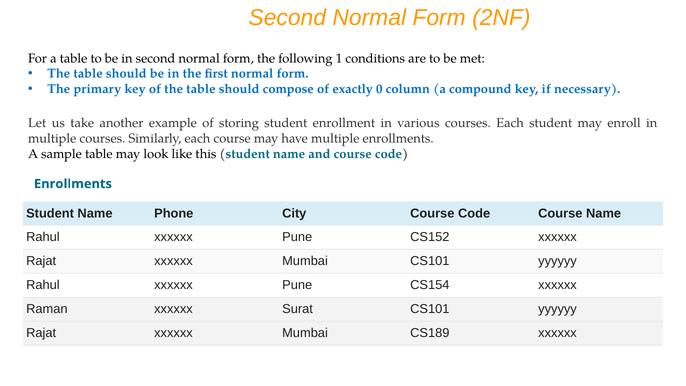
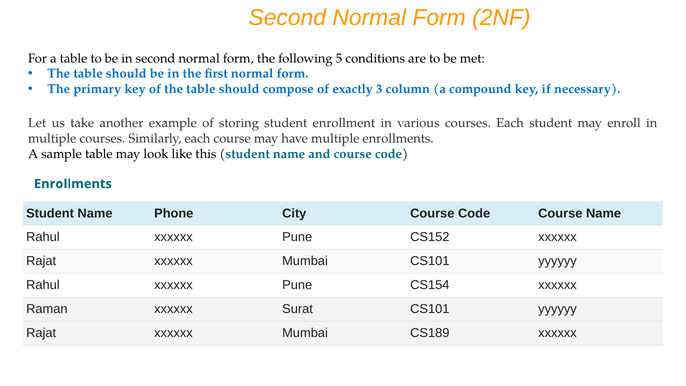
1: 1 -> 5 (339, 58)
0: 0 -> 3 (379, 89)
